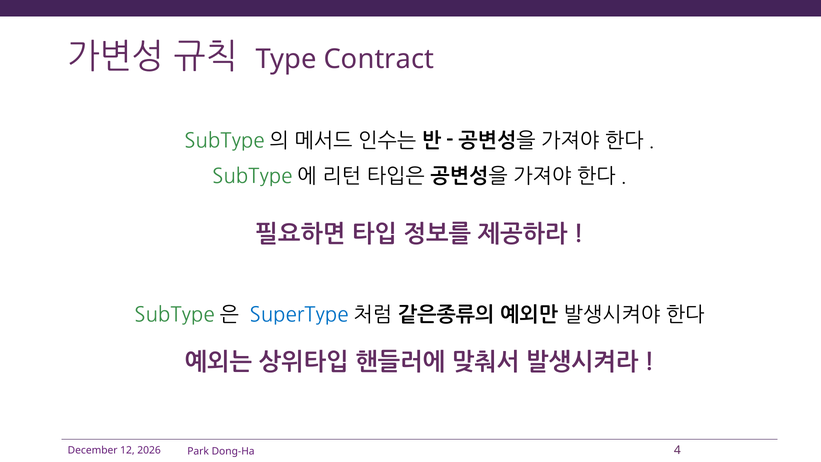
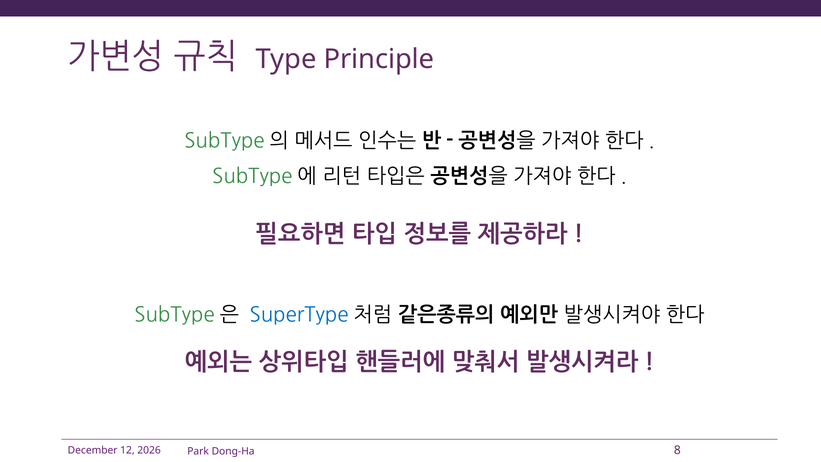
Contract: Contract -> Principle (379, 59)
4: 4 -> 8 (677, 450)
